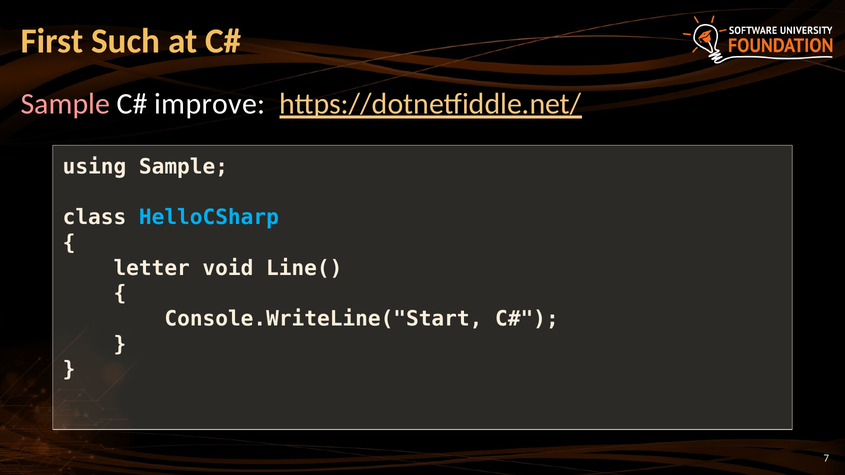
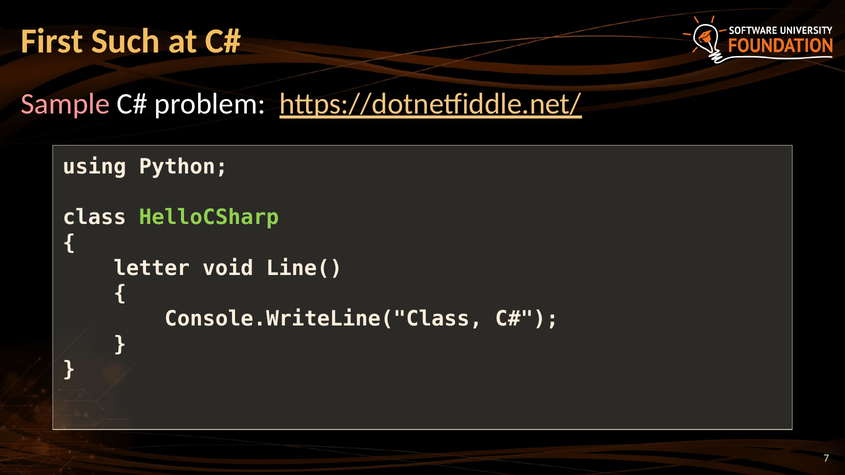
improve: improve -> problem (210, 104)
using Sample: Sample -> Python (183, 167)
HelloCSharp colour: light blue -> light green (209, 218)
Console.WriteLine("Start: Console.WriteLine("Start -> Console.WriteLine("Class (323, 319)
